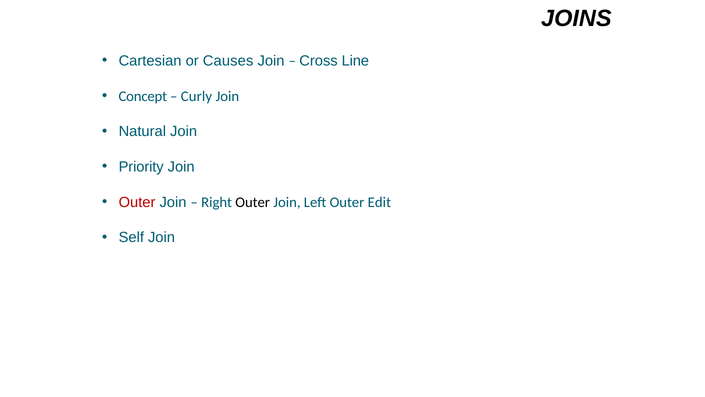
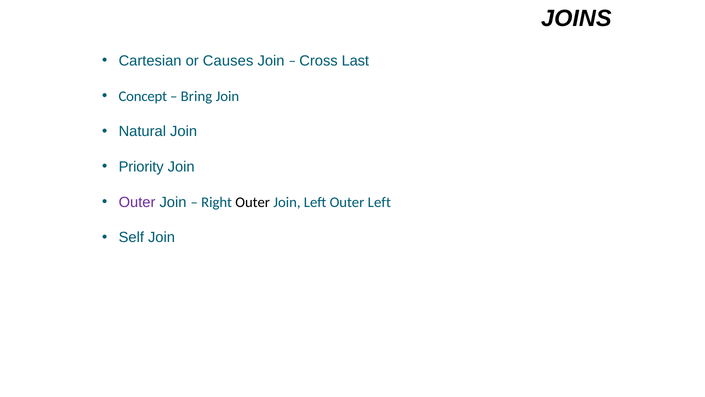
Line: Line -> Last (355, 61)
Curly: Curly -> Bring (196, 96)
Outer colour: red -> purple (137, 202)
Outer Edit: Edit -> Left (379, 202)
